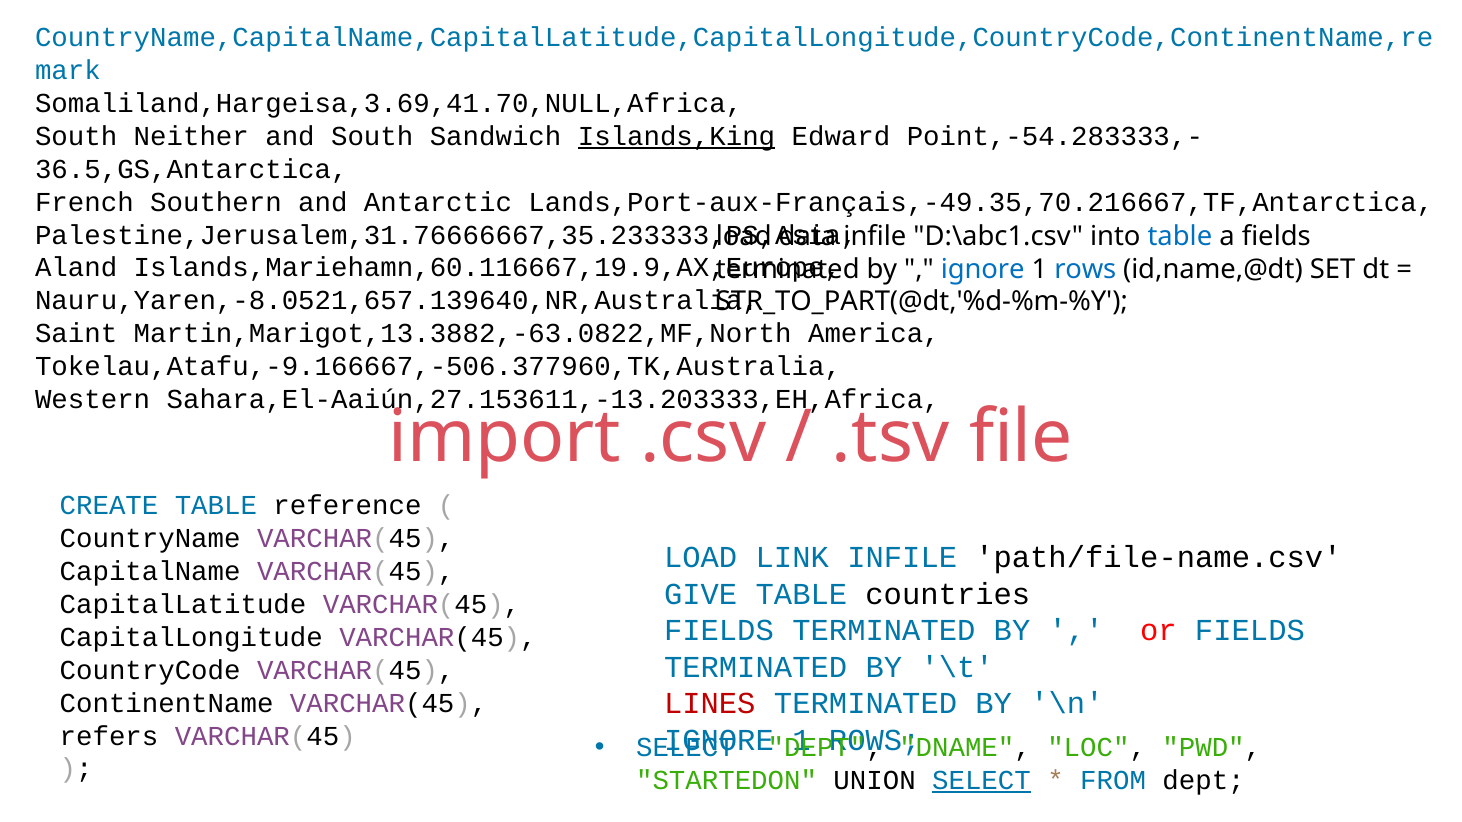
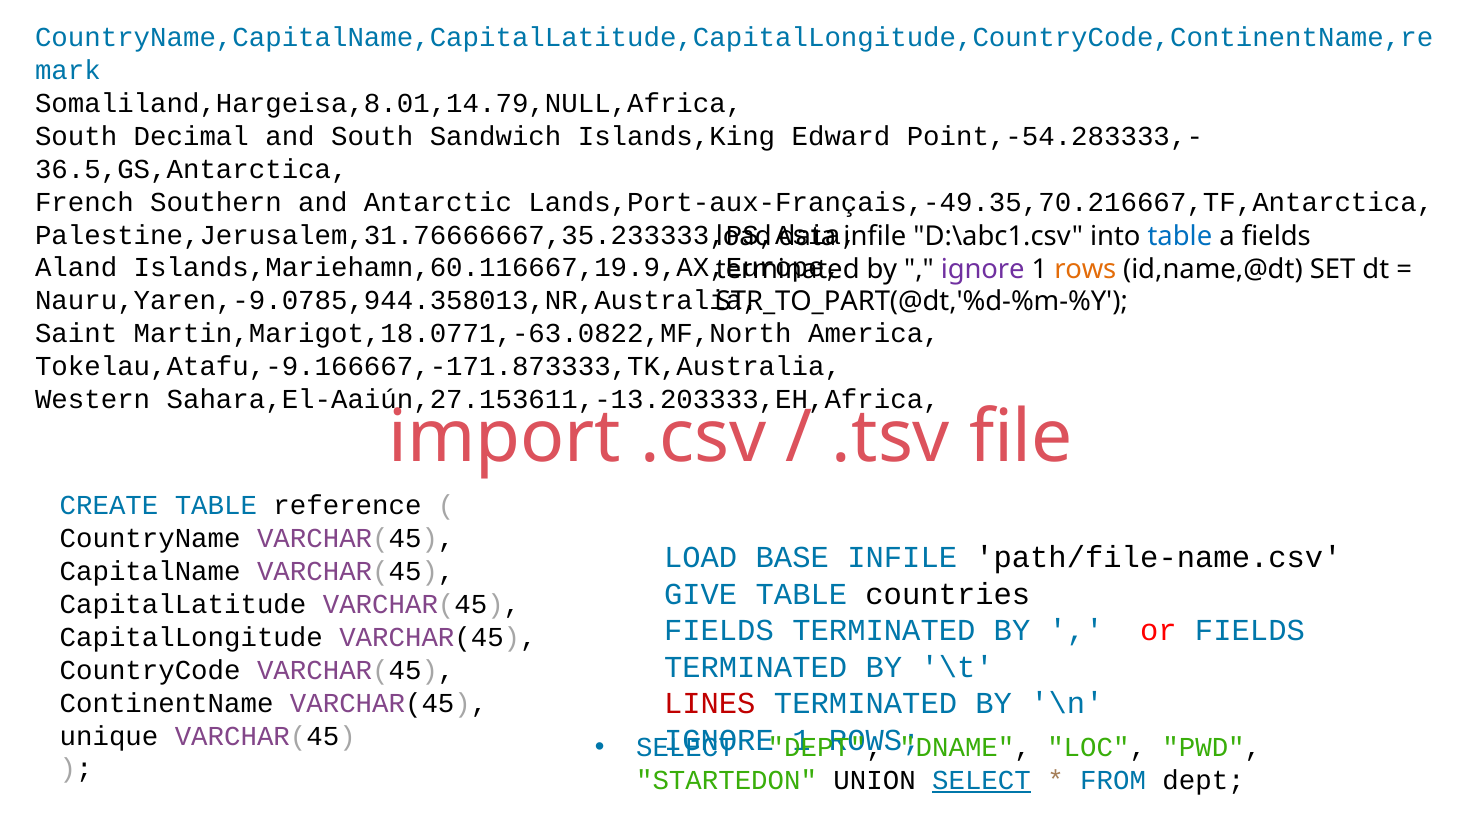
Somaliland,Hargeisa,3.69,41.70,NULL,Africa: Somaliland,Hargeisa,3.69,41.70,NULL,Africa -> Somaliland,Hargeisa,8.01,14.79,NULL,Africa (389, 103)
Neither: Neither -> Decimal (191, 136)
Islands,King underline: present -> none (676, 136)
ignore colour: blue -> purple (983, 269)
rows colour: blue -> orange (1085, 269)
Nauru,Yaren,-8.0521,657.139640,NR,Australia: Nauru,Yaren,-8.0521,657.139640,NR,Australia -> Nauru,Yaren,-9.0785,944.358013,NR,Australia (397, 301)
Martin,Marigot,13.3882,-63.0822,MF,North: Martin,Marigot,13.3882,-63.0822,MF,North -> Martin,Marigot,18.0771,-63.0822,MF,North (463, 334)
Tokelau,Atafu,-9.166667,-506.377960,TK,Australia: Tokelau,Atafu,-9.166667,-506.377960,TK,Australia -> Tokelau,Atafu,-9.166667,-171.873333,TK,Australia (438, 367)
LINK: LINK -> BASE (792, 558)
refers: refers -> unique (109, 736)
